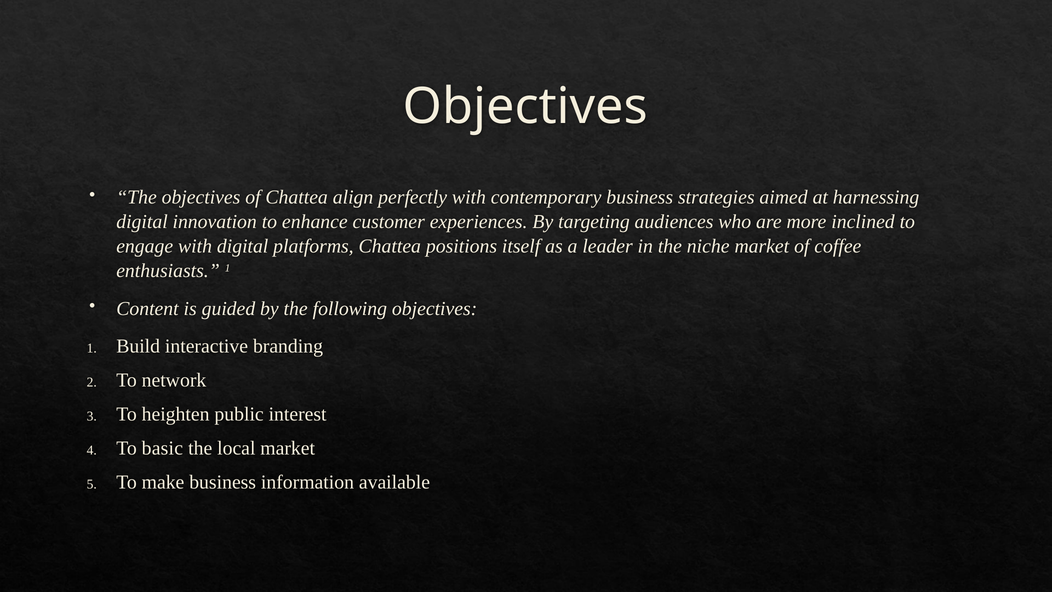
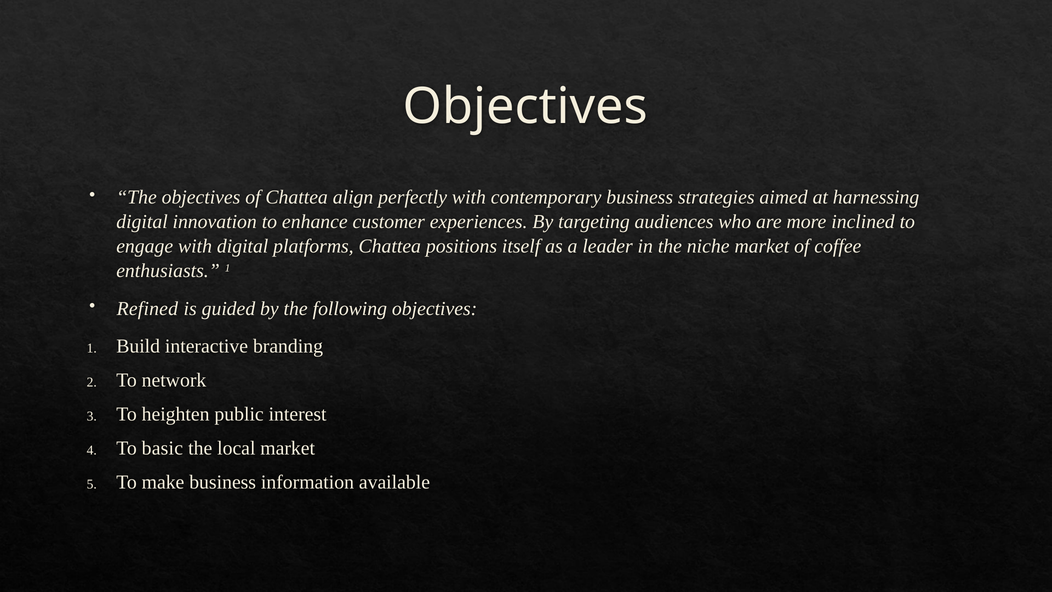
Content: Content -> Refined (147, 308)
